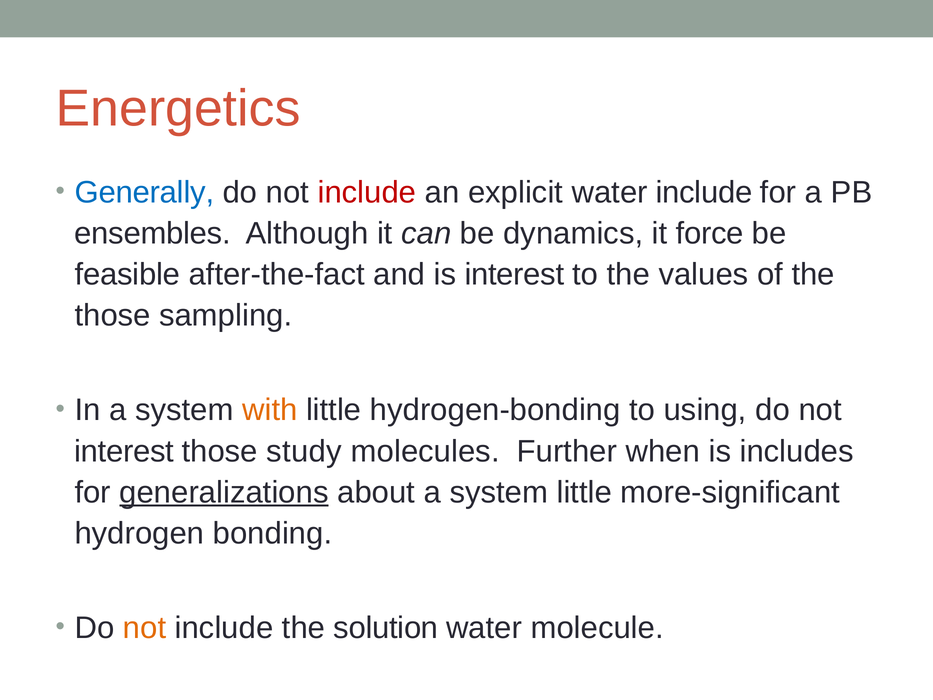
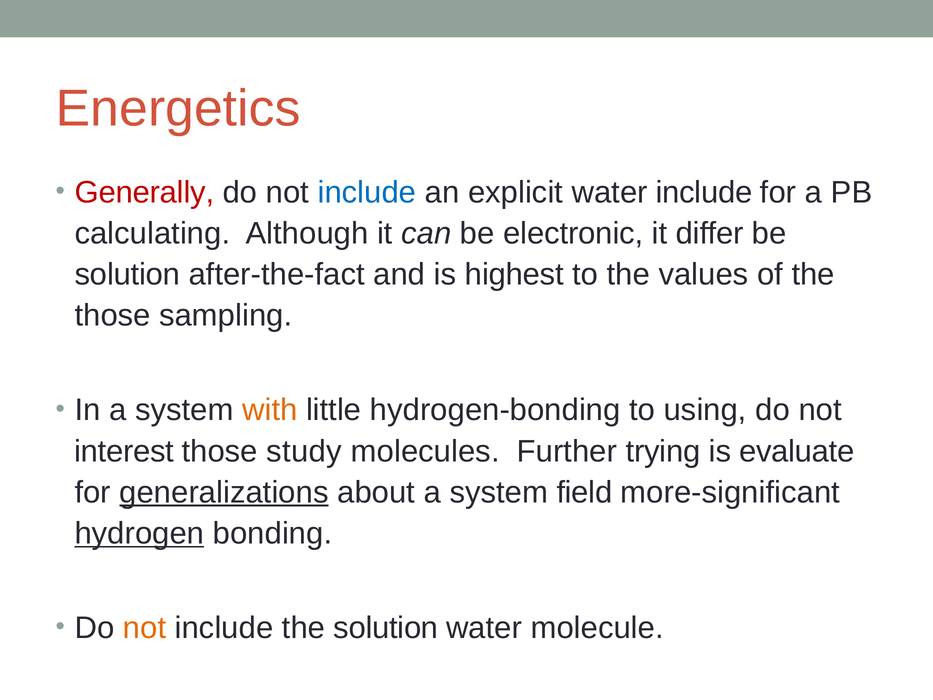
Generally colour: blue -> red (144, 192)
include colour: red -> blue (367, 192)
ensembles: ensembles -> calculating (152, 234)
dynamics: dynamics -> electronic (573, 234)
force: force -> differ (710, 234)
feasible: feasible -> solution (127, 275)
is interest: interest -> highest (514, 275)
when: when -> trying (663, 451)
includes: includes -> evaluate (797, 451)
system little: little -> field (584, 492)
hydrogen underline: none -> present (139, 533)
